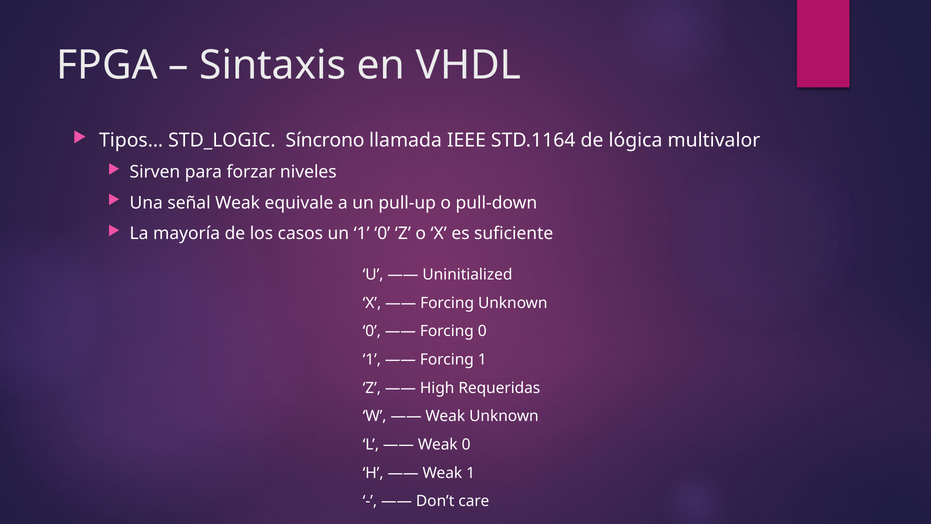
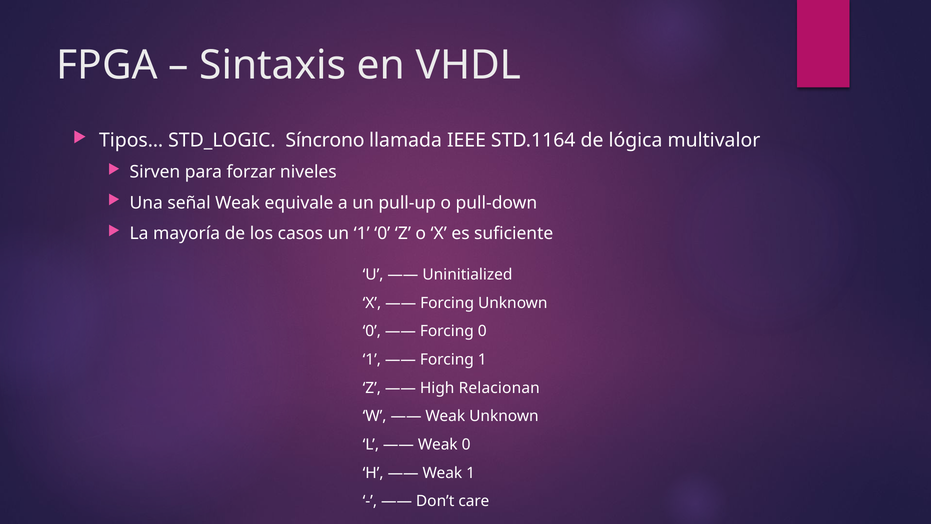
Requeridas: Requeridas -> Relacionan (499, 388)
